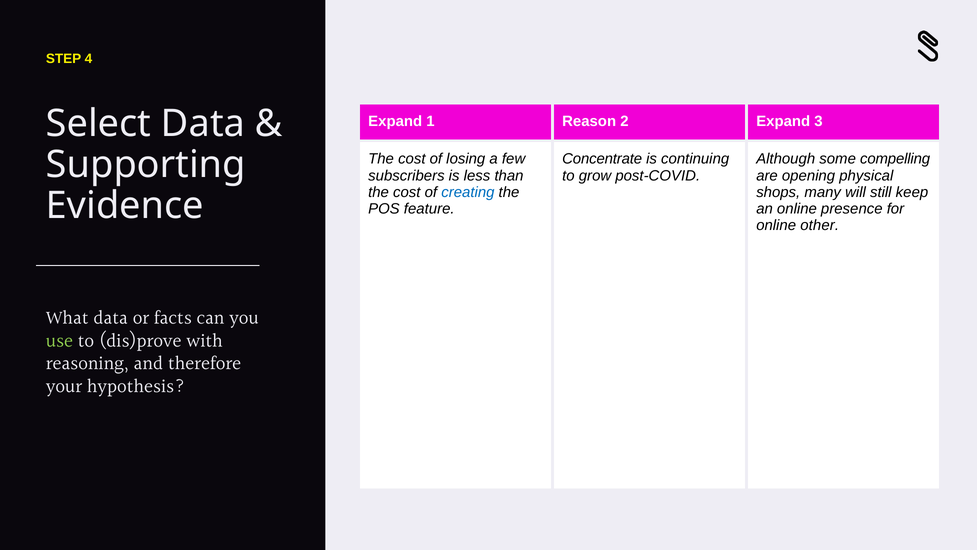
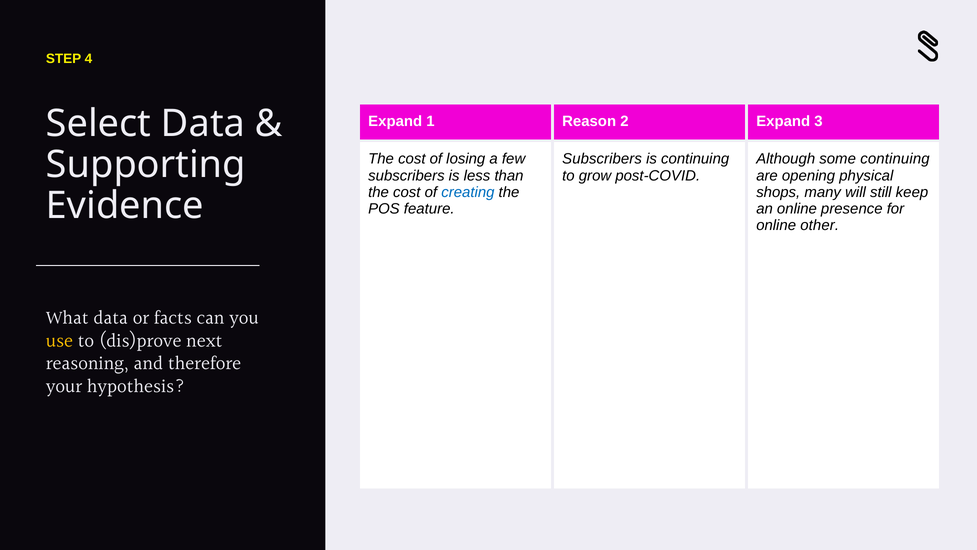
Concentrate: Concentrate -> Subscribers (602, 159)
some compelling: compelling -> continuing (895, 159)
use colour: light green -> yellow (59, 341)
with: with -> next (204, 341)
